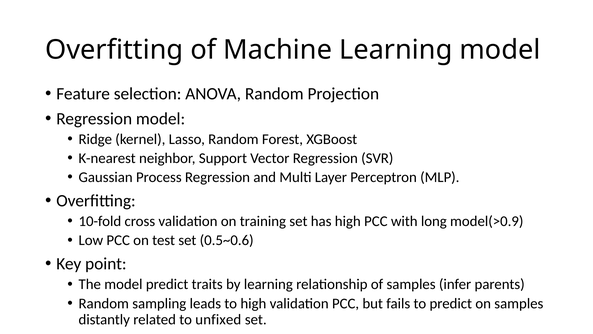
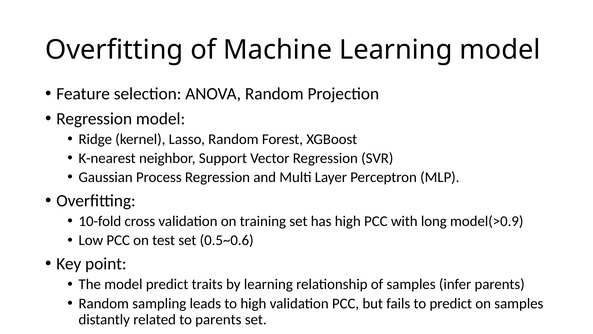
to unfixed: unfixed -> parents (218, 319)
